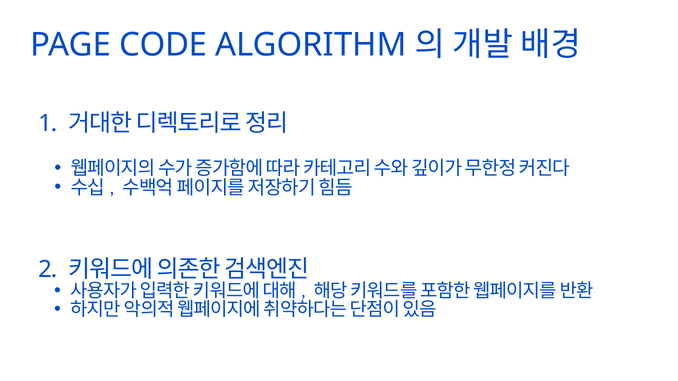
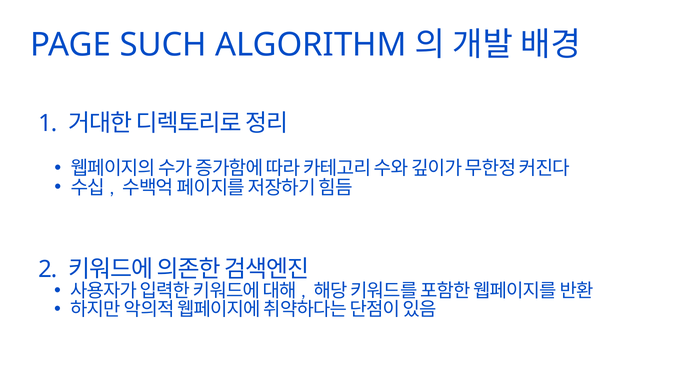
CODE: CODE -> SUCH (163, 45)
